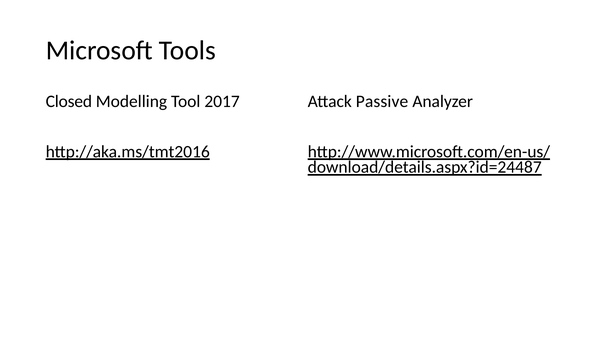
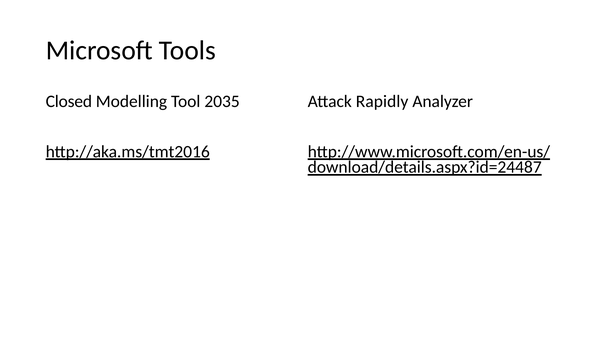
2017: 2017 -> 2035 (222, 101)
Passive: Passive -> Rapidly (382, 101)
